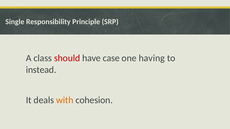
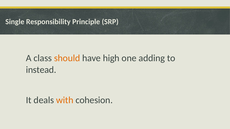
should colour: red -> orange (67, 58)
case: case -> high (111, 58)
having: having -> adding (152, 58)
